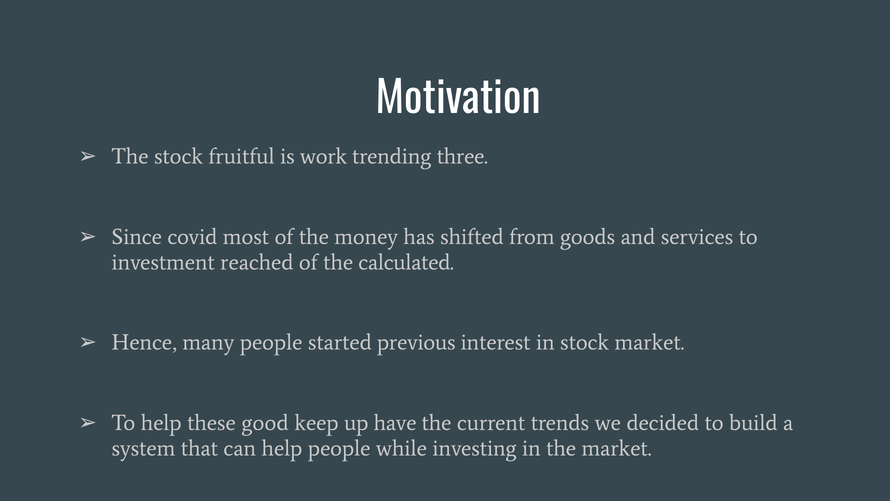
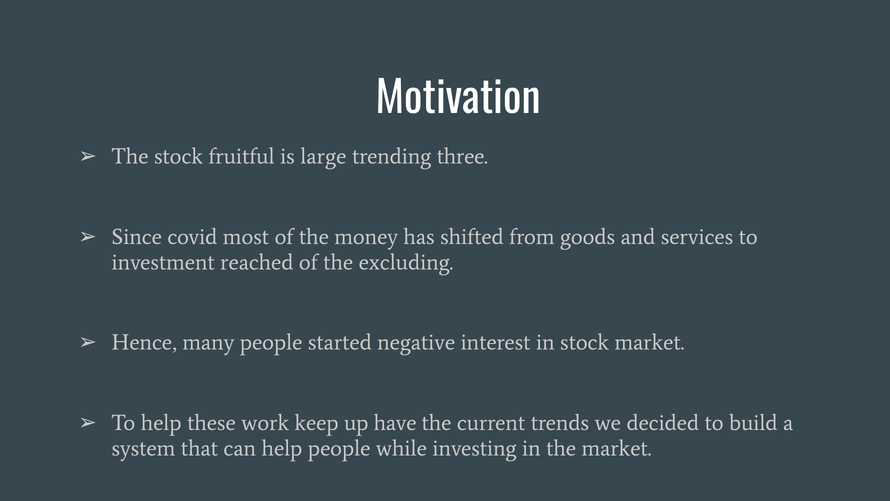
work: work -> large (323, 156)
calculated: calculated -> excluding (406, 262)
previous: previous -> negative (416, 342)
good: good -> work (265, 423)
